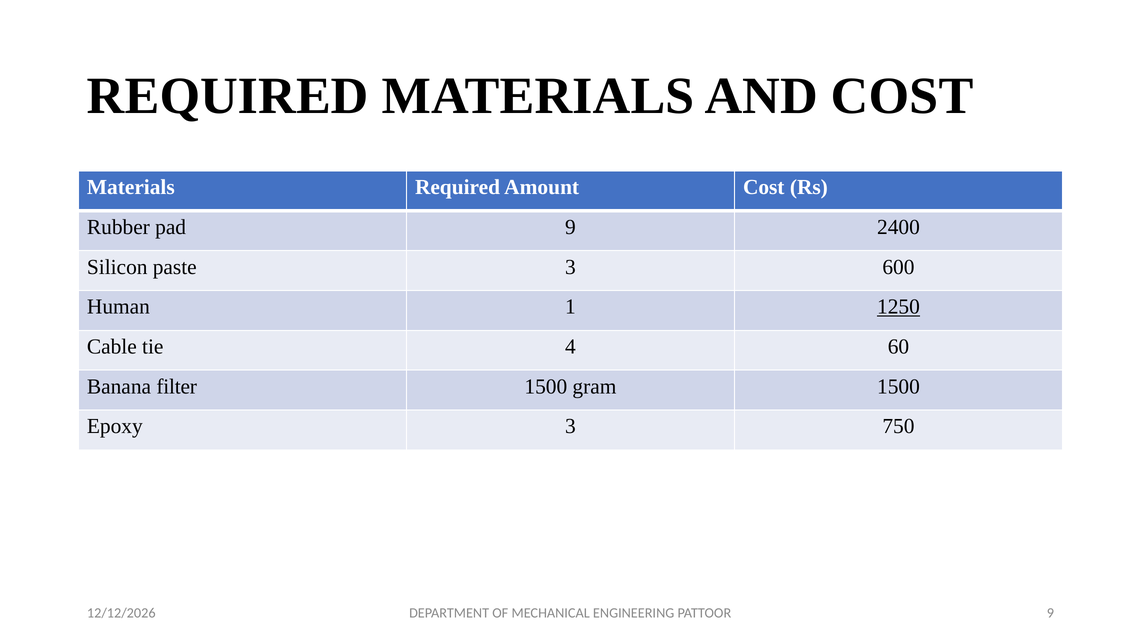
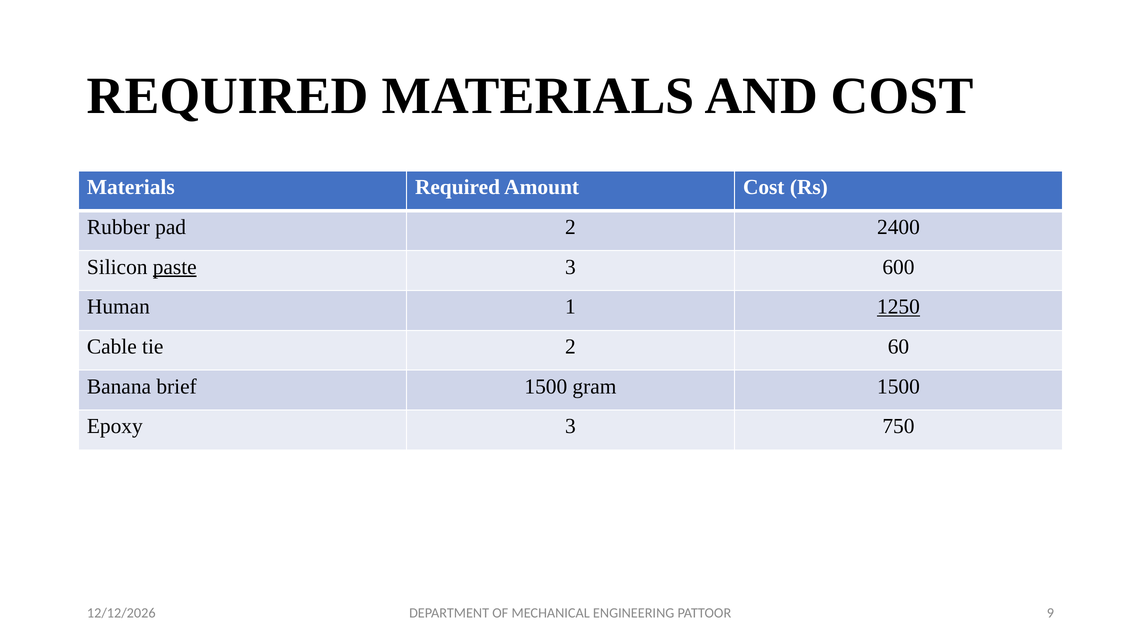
pad 9: 9 -> 2 (570, 227)
paste underline: none -> present (175, 267)
tie 4: 4 -> 2 (570, 347)
filter: filter -> brief (177, 386)
